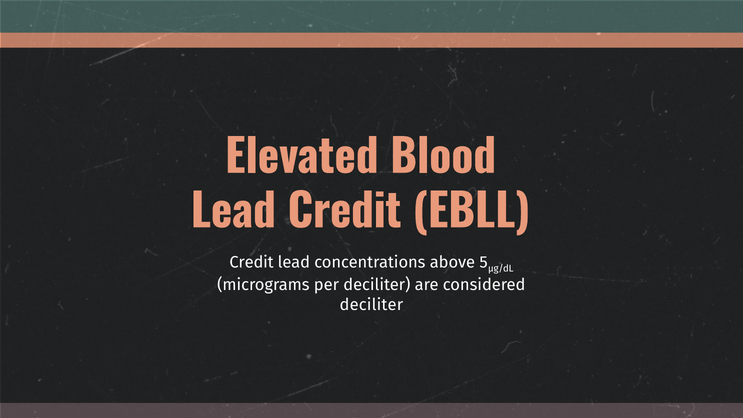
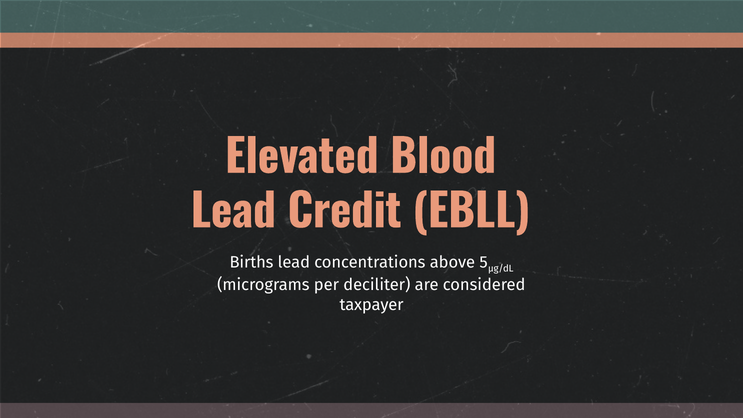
Credit: Credit -> Births (252, 262)
deciliter: deciliter -> taxpayer (372, 305)
